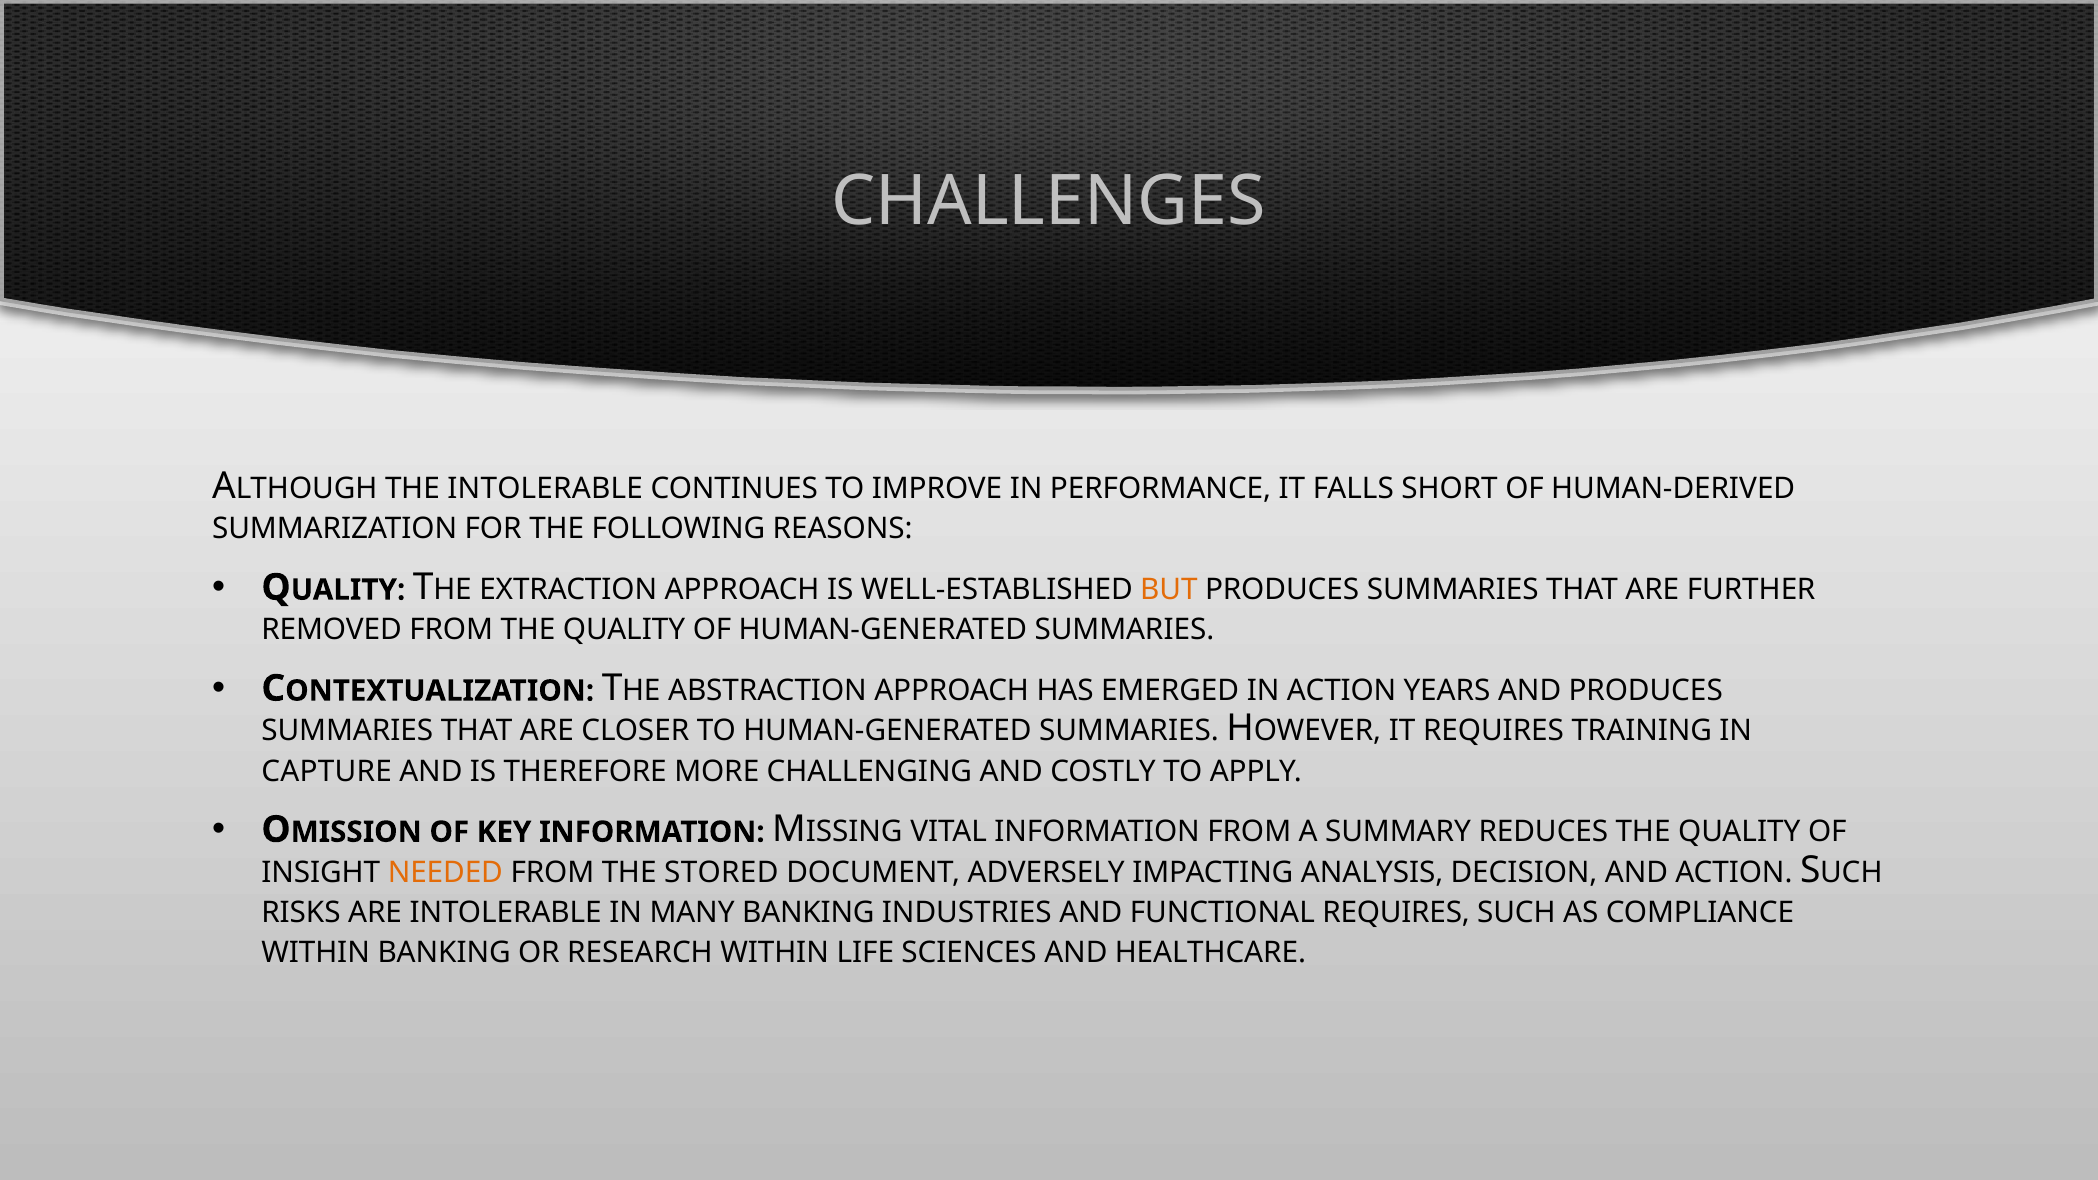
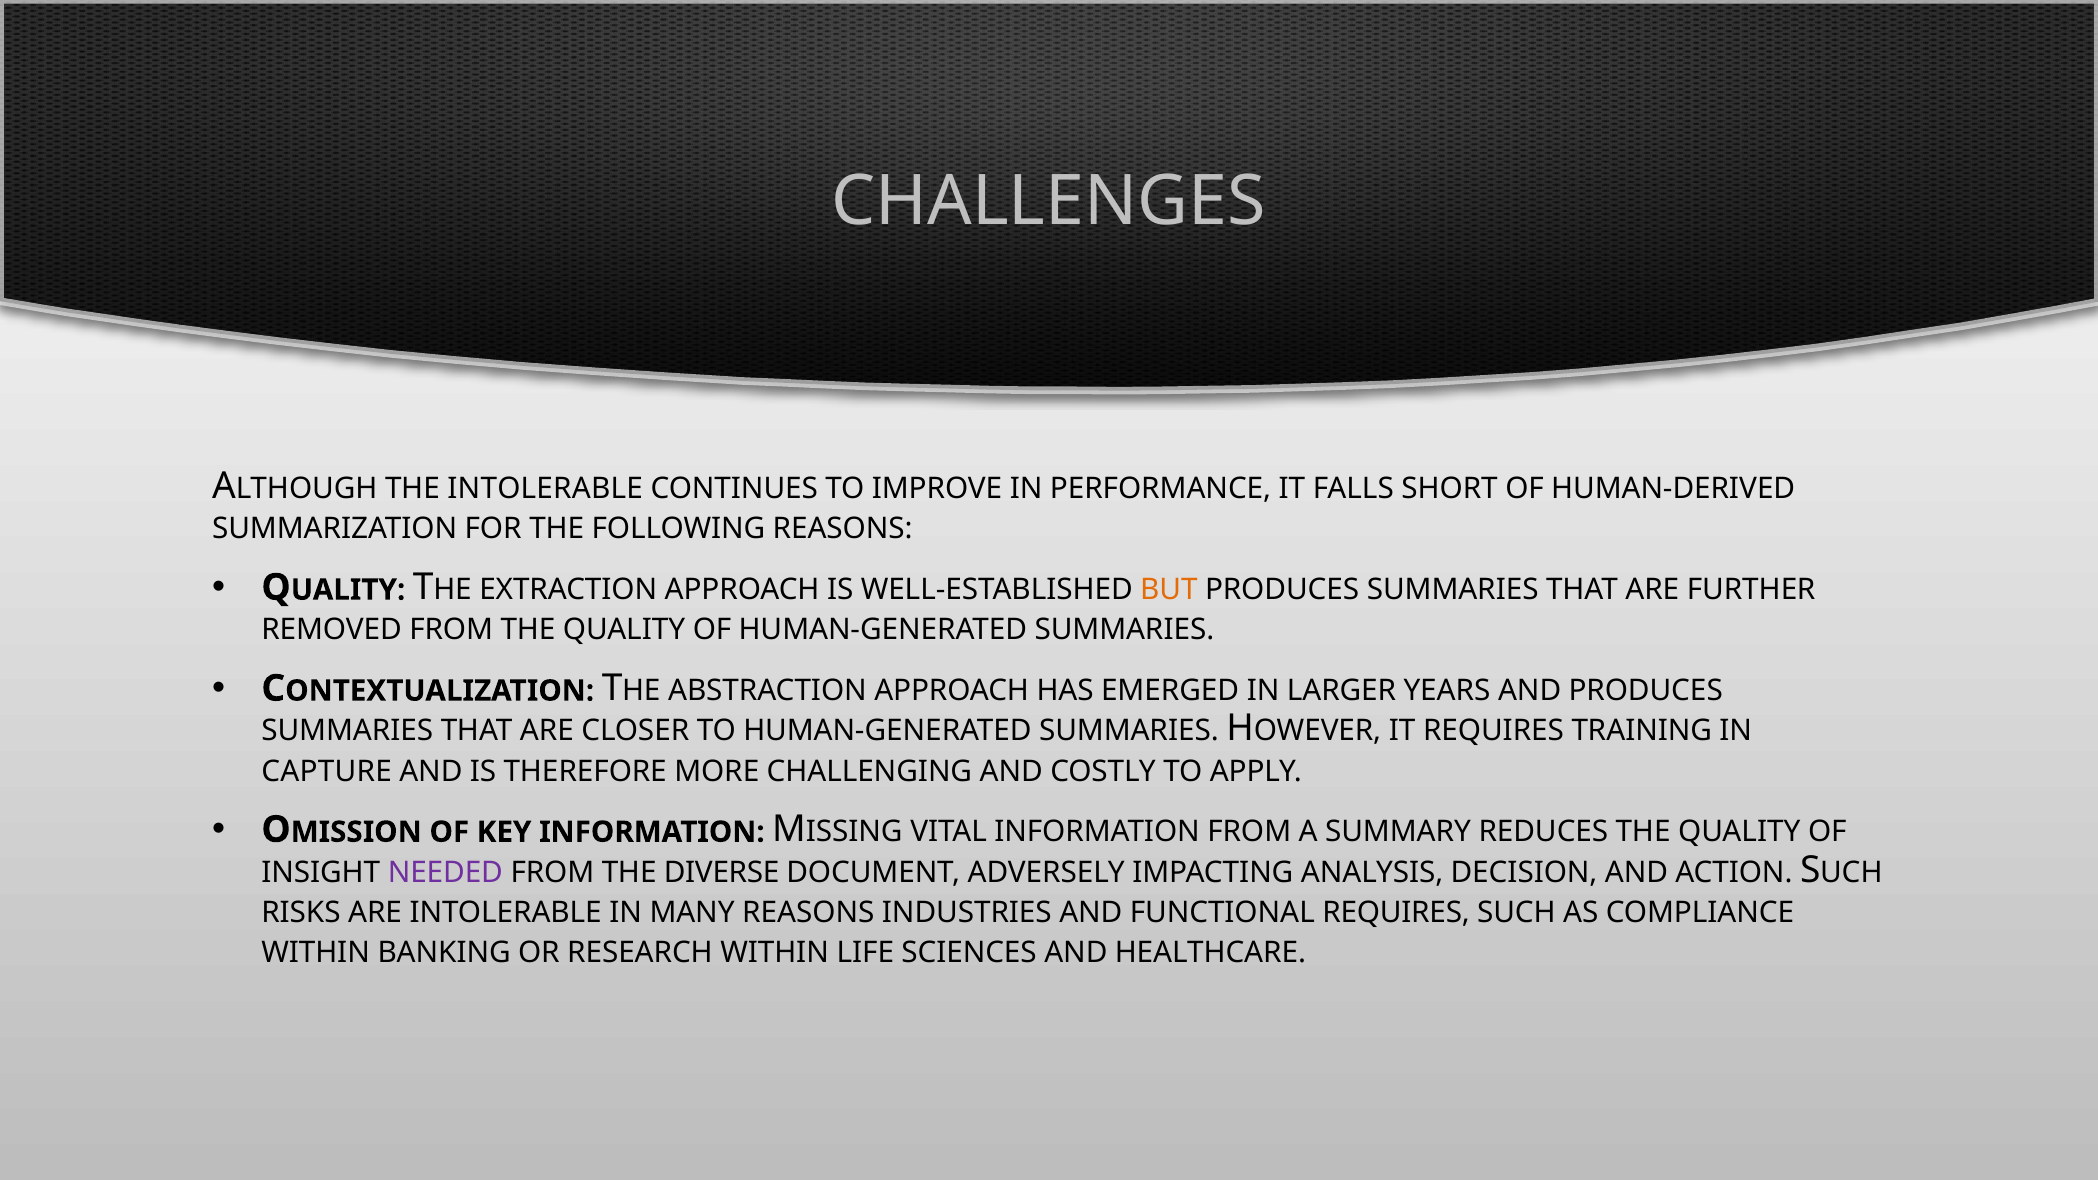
IN ACTION: ACTION -> LARGER (1342, 691)
NEEDED colour: orange -> purple (445, 872)
STORED: STORED -> DIVERSE (722, 872)
MANY BANKING: BANKING -> REASONS (808, 913)
